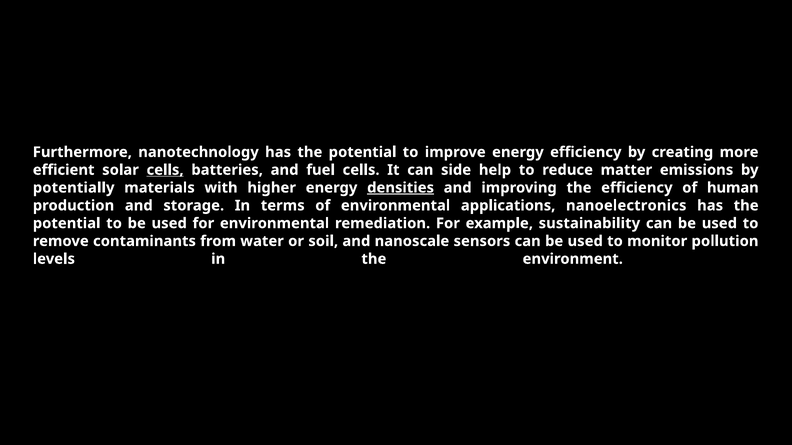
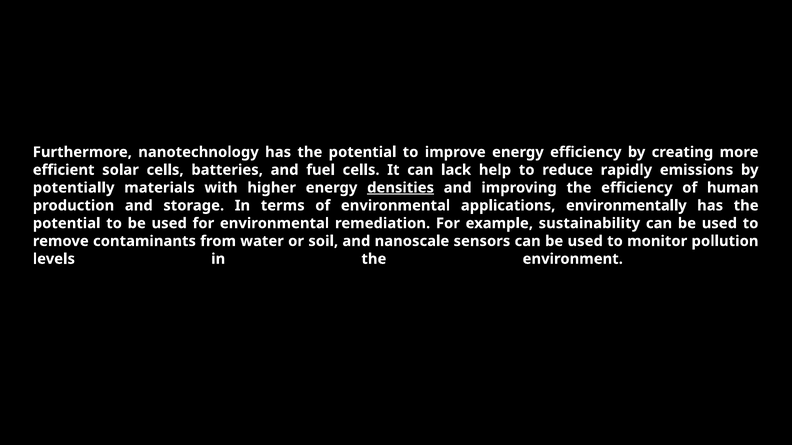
cells underline: present -> none (165, 170)
side: side -> lack (456, 170)
matter: matter -> rapidly (626, 170)
nanoelectronics: nanoelectronics -> environmentally (626, 206)
